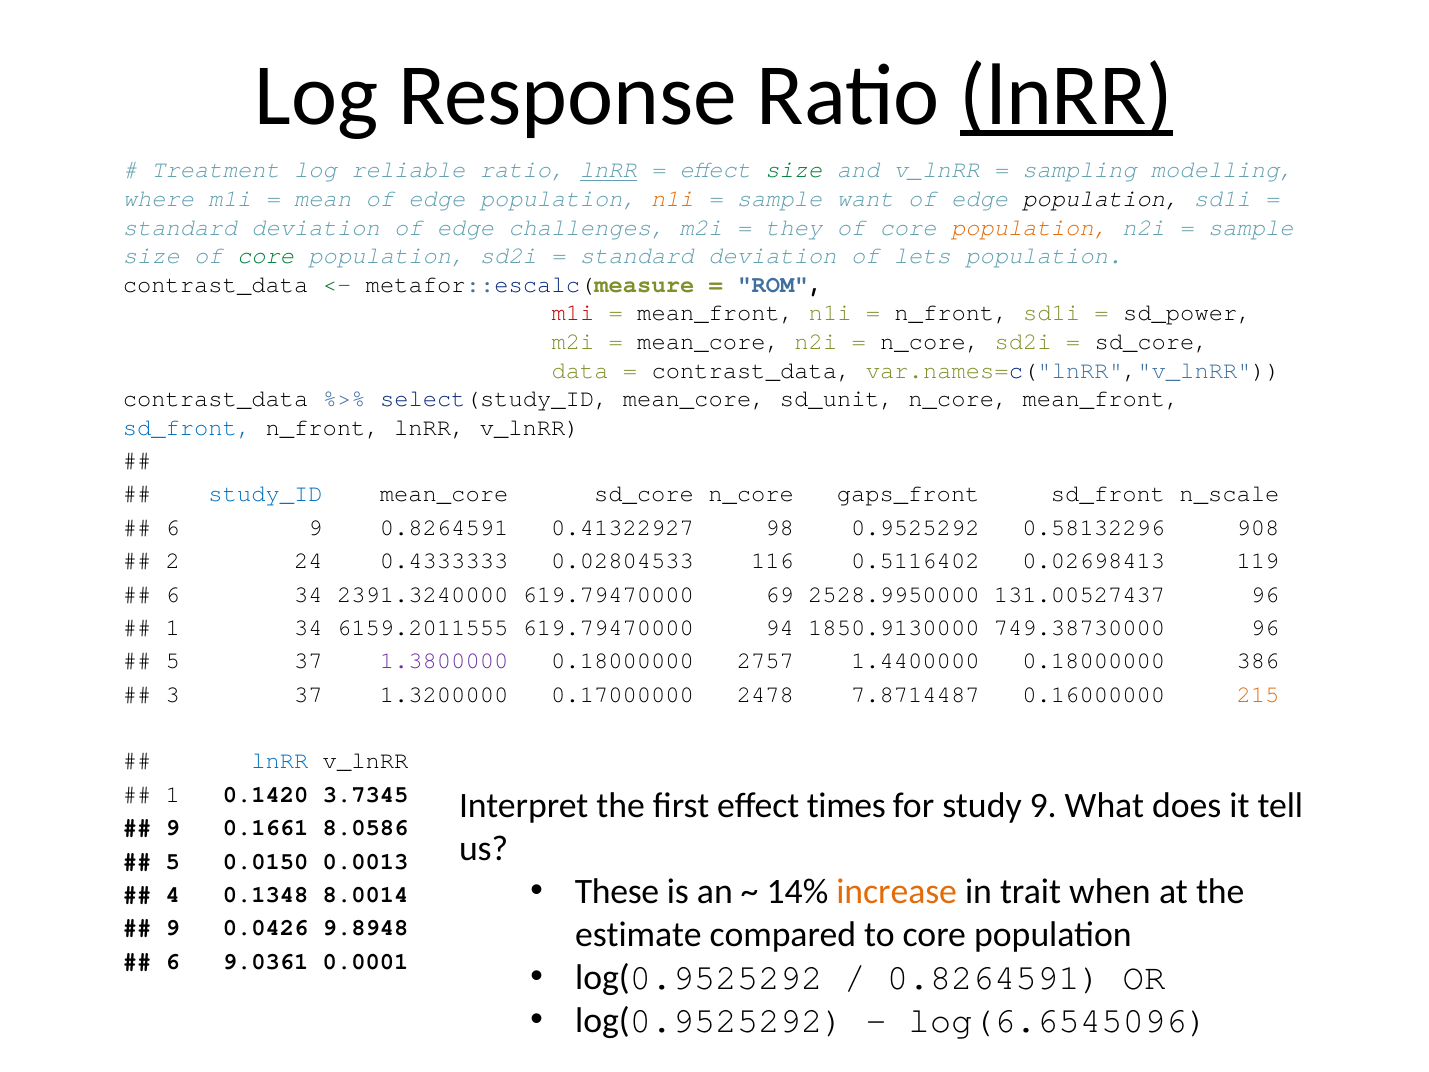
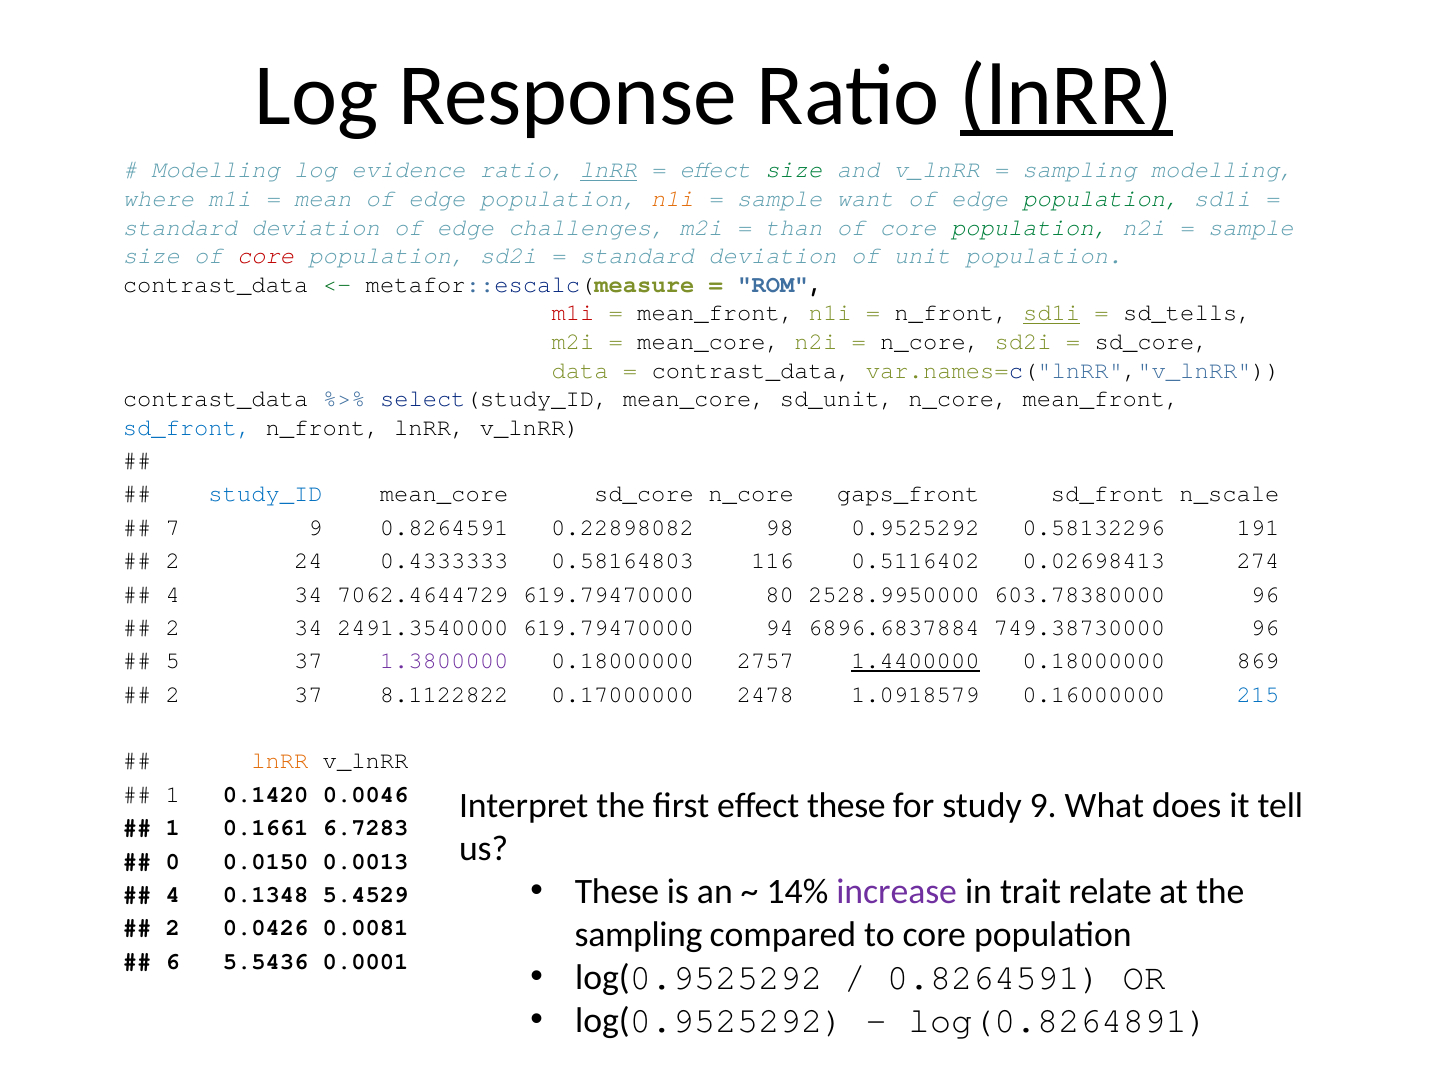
Treatment: Treatment -> Modelling (216, 170)
reliable: reliable -> evidence (408, 170)
population colour: black -> green (1101, 199)
they: they -> than (794, 227)
population colour: orange -> green (1030, 227)
core colour: green -> red (266, 256)
lets: lets -> unit (922, 256)
sd1i underline: none -> present (1052, 313)
sd_power: sd_power -> sd_tells (1187, 313)
6: 6 -> 7 (173, 527)
0.41322927: 0.41322927 -> 0.22898082 (623, 527)
908: 908 -> 191 (1258, 527)
0.02804533: 0.02804533 -> 0.58164803 (623, 561)
119: 119 -> 274 (1258, 561)
6: 6 -> 4 (173, 594)
2391.3240000: 2391.3240000 -> 7062.4644729 (423, 594)
69: 69 -> 80 (780, 594)
131.00527437: 131.00527437 -> 603.78380000 (1080, 594)
1: 1 -> 2 (173, 627)
6159.2011555: 6159.2011555 -> 2491.3540000 (423, 627)
1850.9130000: 1850.9130000 -> 6896.6837884 (894, 627)
1.4400000 underline: none -> present (915, 661)
386: 386 -> 869 (1258, 661)
3: 3 -> 2 (173, 694)
1.3200000: 1.3200000 -> 8.1122822 (444, 694)
7.8714487: 7.8714487 -> 1.0918579 (915, 694)
215 colour: orange -> blue (1258, 694)
lnRR colour: blue -> orange (280, 761)
3.7345: 3.7345 -> 0.0046 (366, 794)
effect times: times -> these (846, 806)
9: 9 -> 1 (173, 828)
8.0586: 8.0586 -> 6.7283 (366, 828)
5: 5 -> 0 (173, 861)
increase colour: orange -> purple (897, 891)
when: when -> relate (1110, 891)
8.0014: 8.0014 -> 5.4529 (366, 894)
9: 9 -> 2 (173, 928)
9.8948: 9.8948 -> 0.0081 (366, 928)
estimate: estimate -> sampling (639, 934)
9.0361: 9.0361 -> 5.5436 (266, 961)
log(6.6545096: log(6.6545096 -> log(0.8264891 (1058, 1020)
